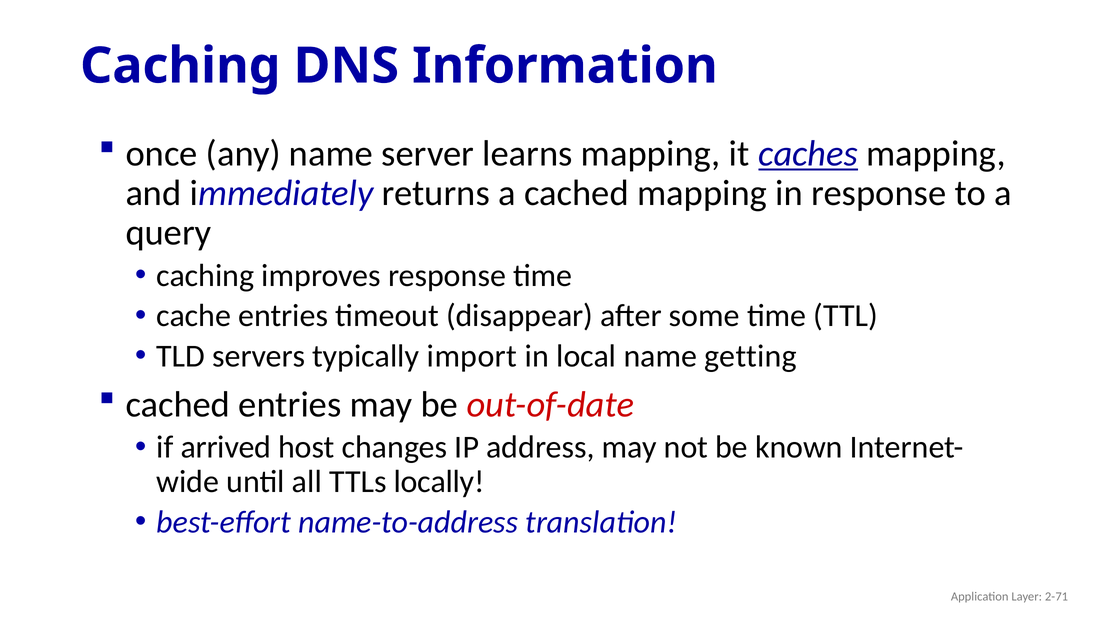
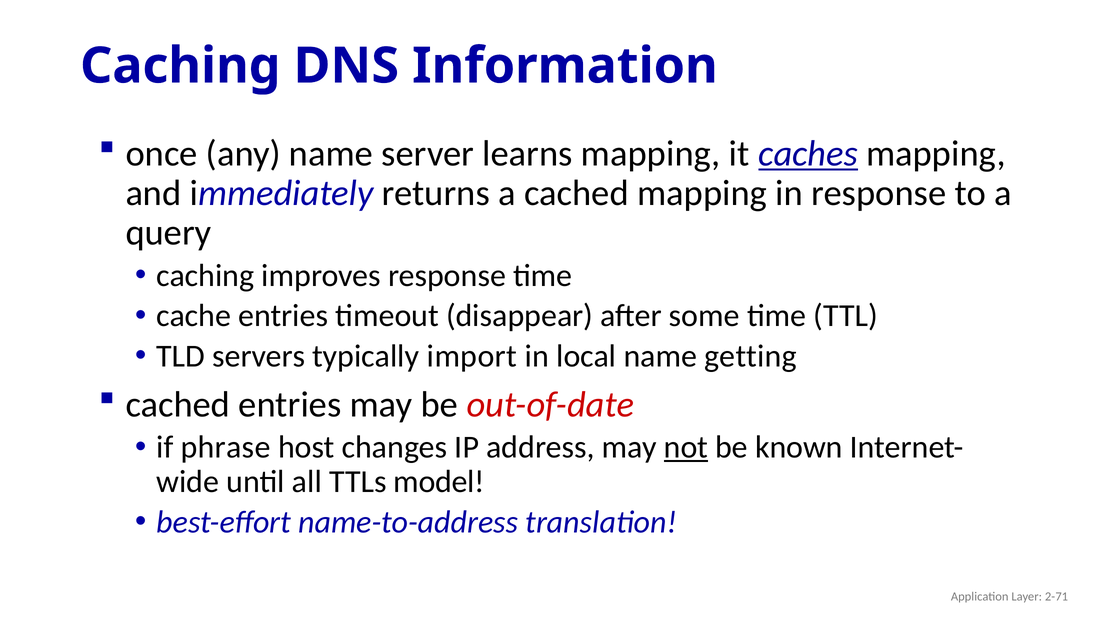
arrived: arrived -> phrase (226, 447)
not underline: none -> present (686, 447)
locally: locally -> model (439, 482)
